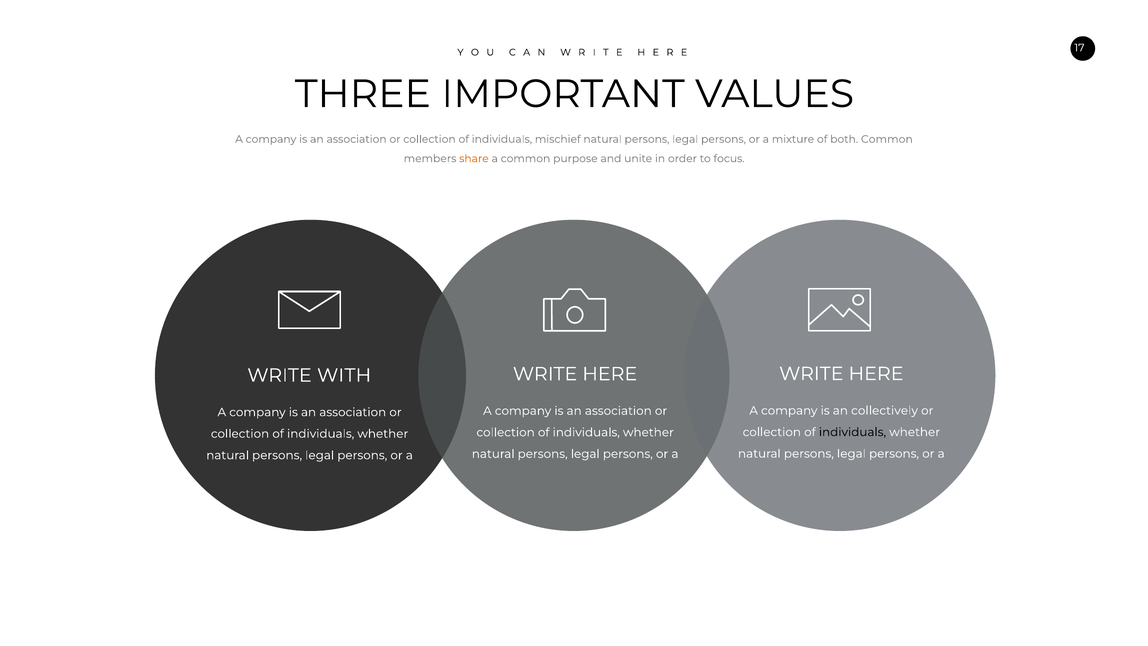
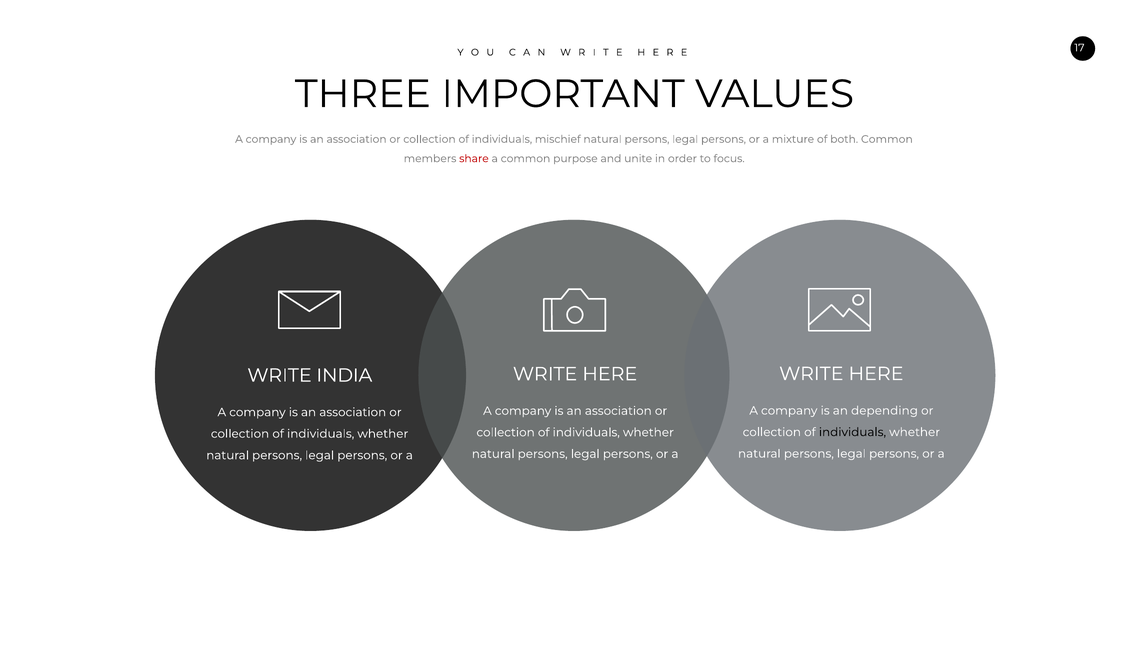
share colour: orange -> red (474, 159)
WITH: WITH -> INDIA (344, 375)
collectively: collectively -> depending (885, 411)
